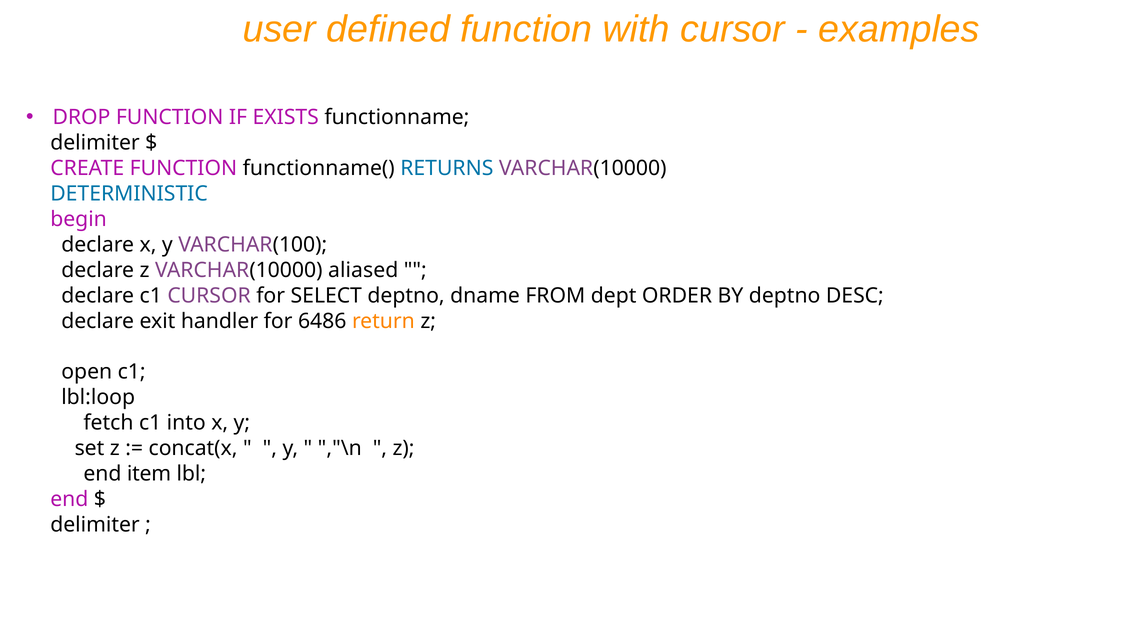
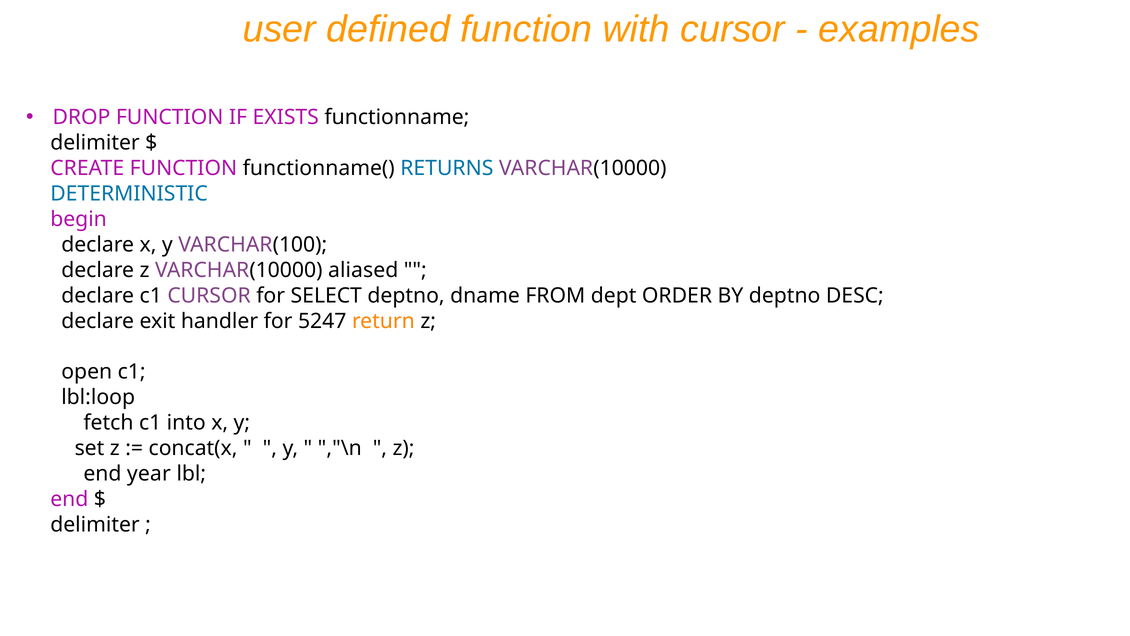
6486: 6486 -> 5247 (322, 321)
item: item -> year (149, 473)
